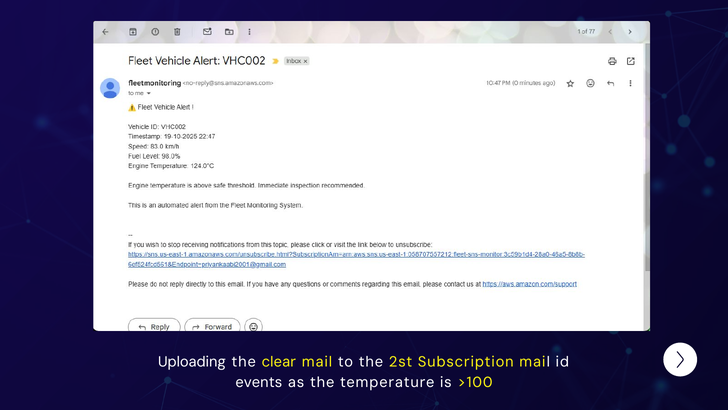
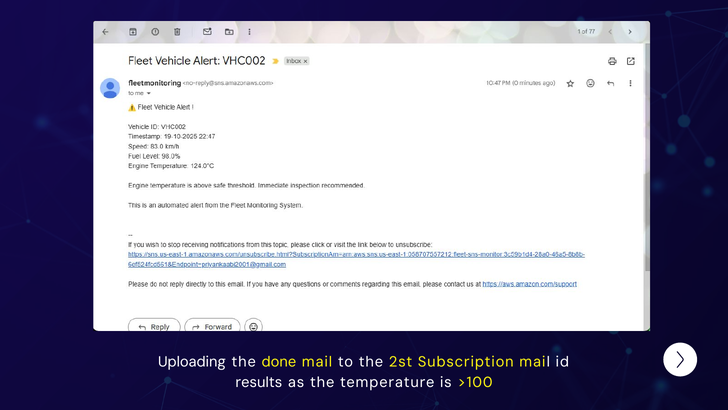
clear: clear -> done (279, 361)
events: events -> results (259, 382)
